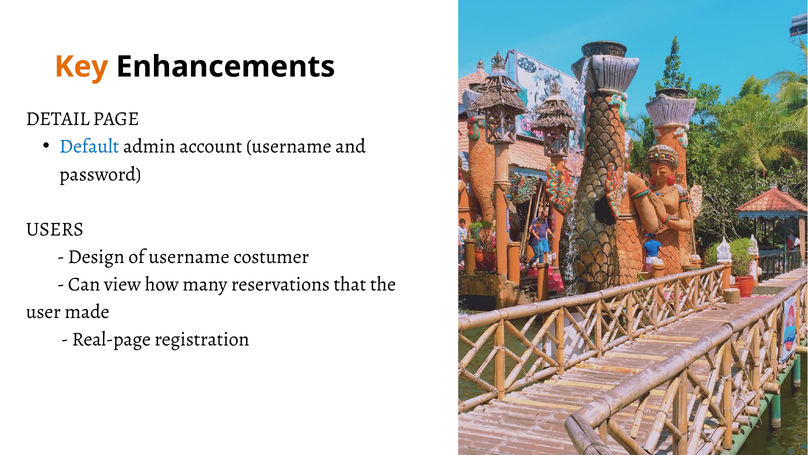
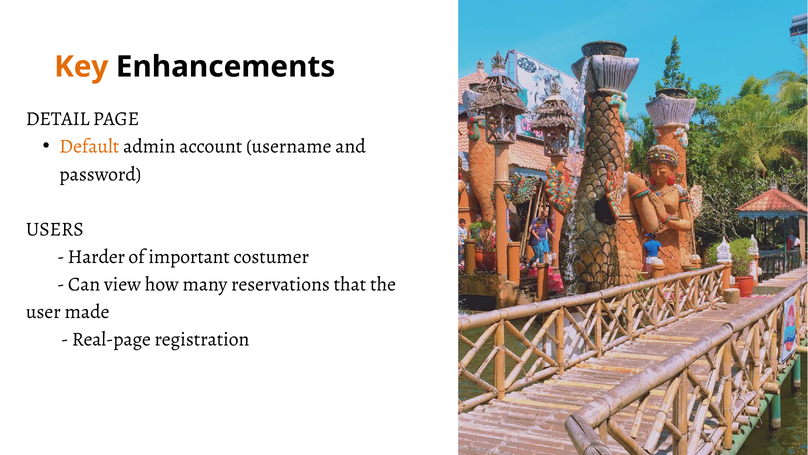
Default colour: blue -> orange (89, 146)
Design: Design -> Harder (96, 256)
of username: username -> important (189, 256)
